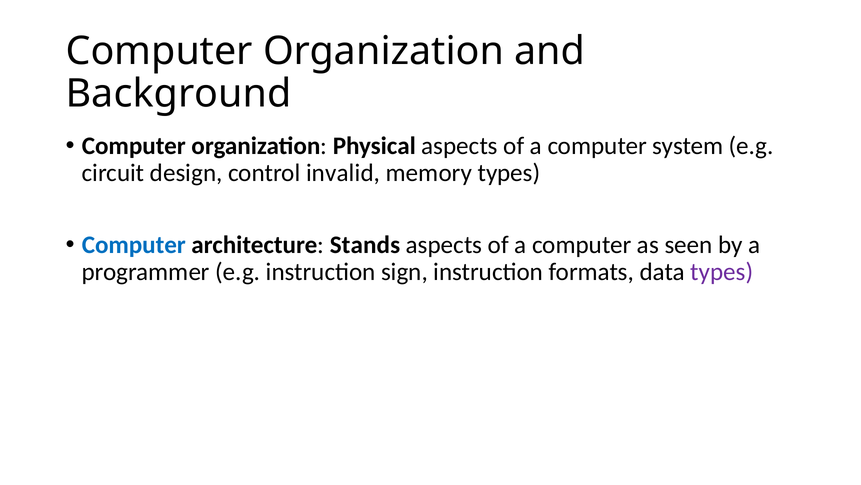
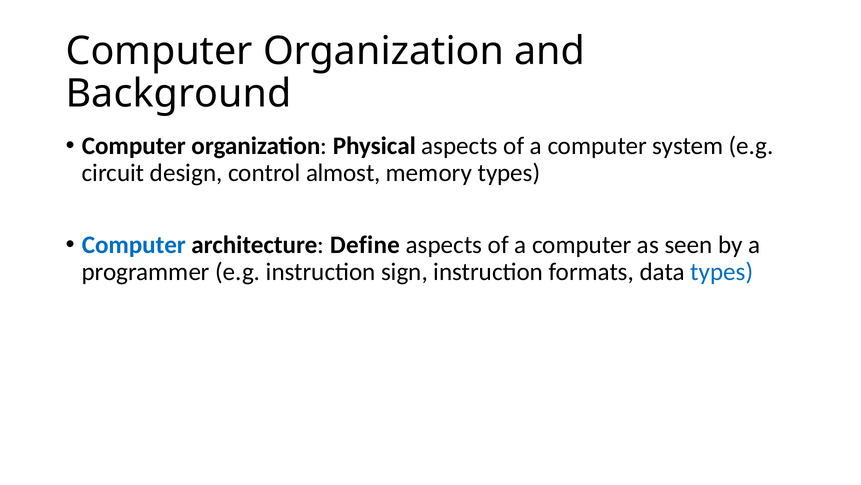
invalid: invalid -> almost (343, 173)
Stands: Stands -> Define (365, 245)
types colour: purple -> blue (722, 272)
